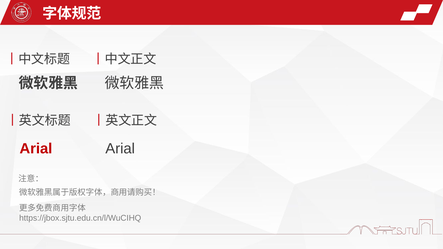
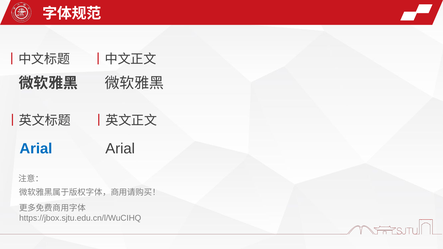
Arial colour: red -> blue (36, 149)
